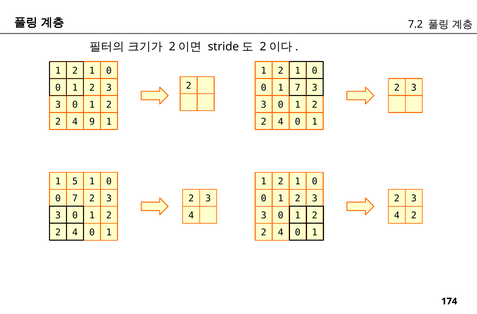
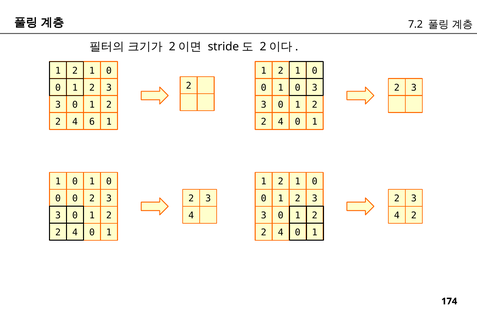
7: 7 -> 0 (298, 87)
9: 9 -> 6 (92, 121)
5: 5 -> 0 (75, 181)
7: 7 -> 0 (75, 198)
